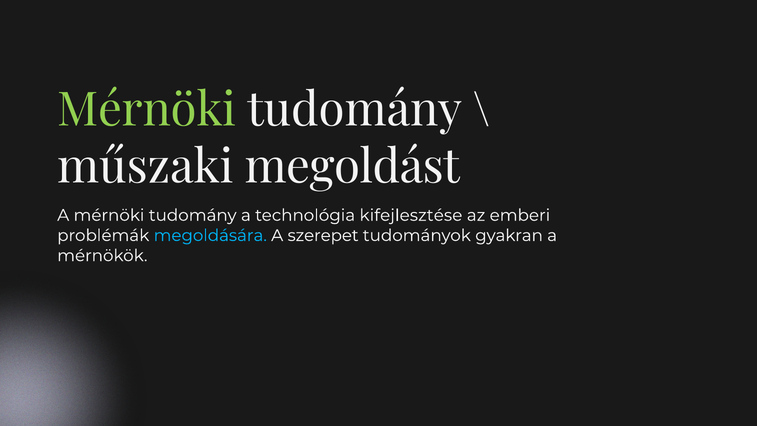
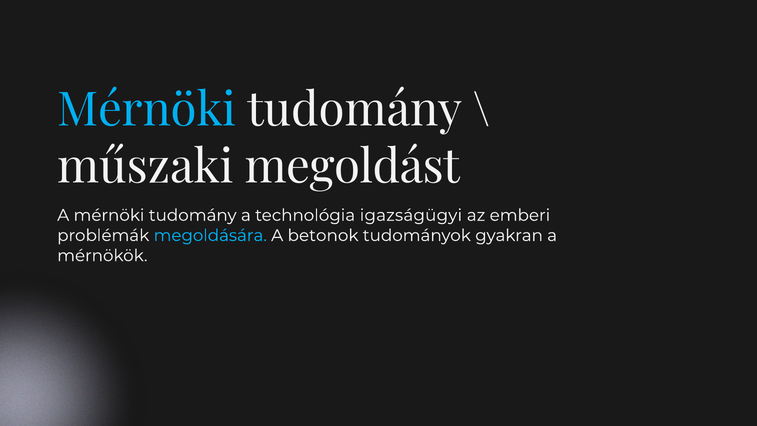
Mérnöki colour: light green -> light blue (147, 110)
kifejlesztése: kifejlesztése -> igazságügyi (411, 215)
szerepet: szerepet -> betonok (323, 235)
